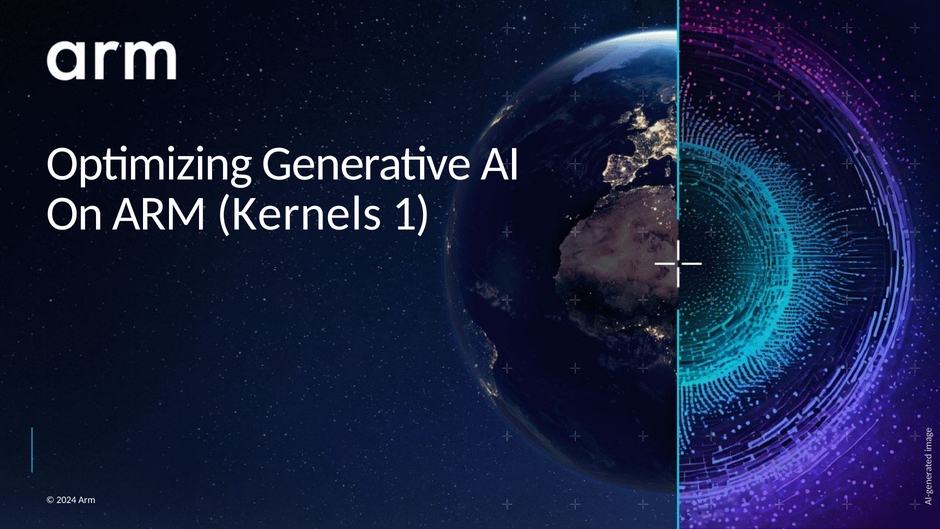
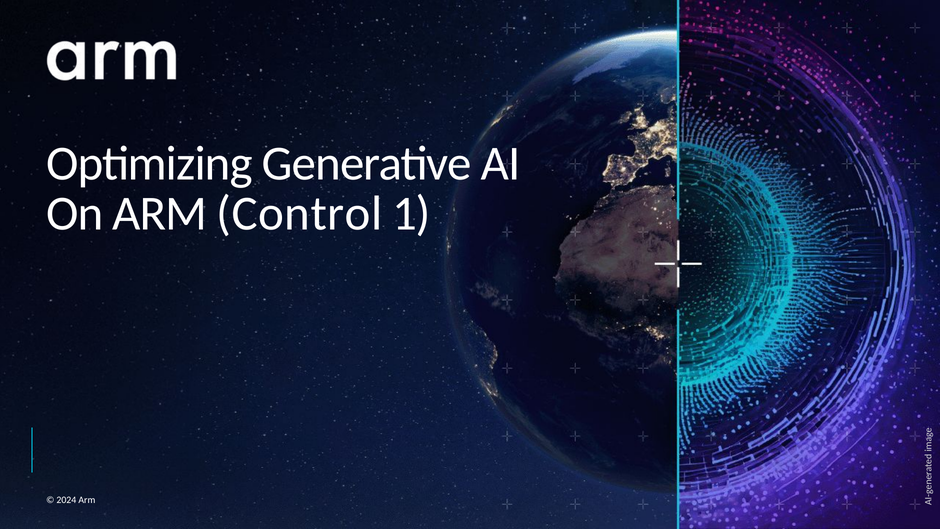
Kernels: Kernels -> Control (299, 214)
